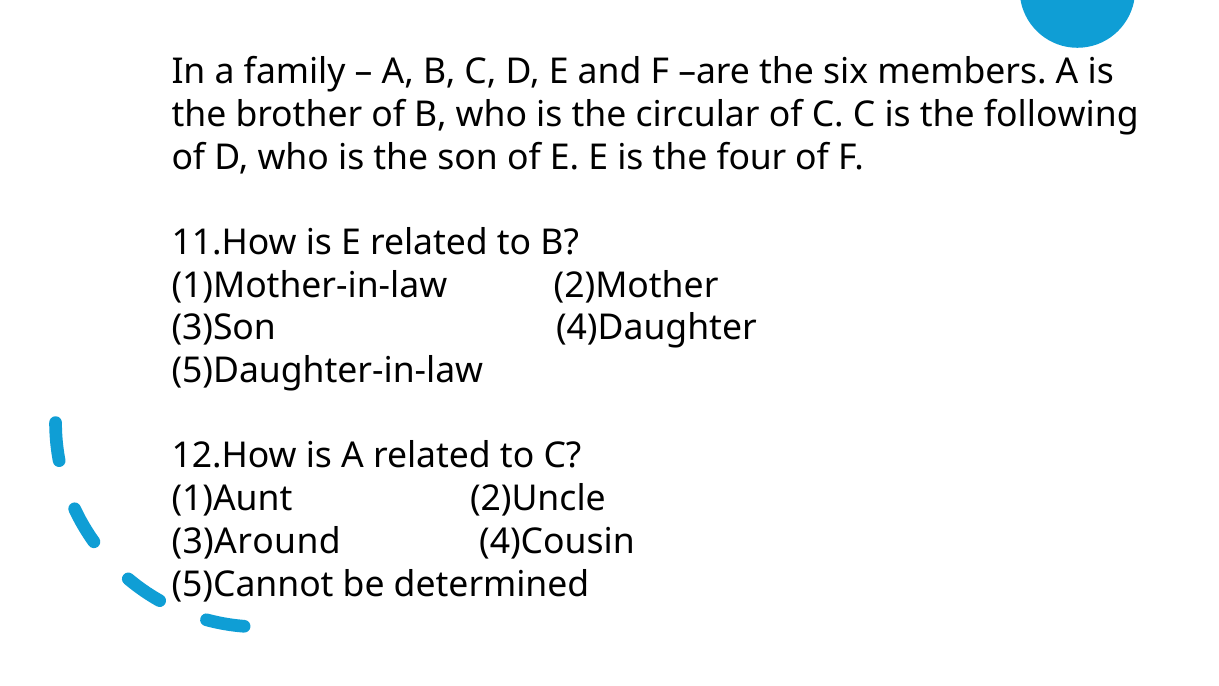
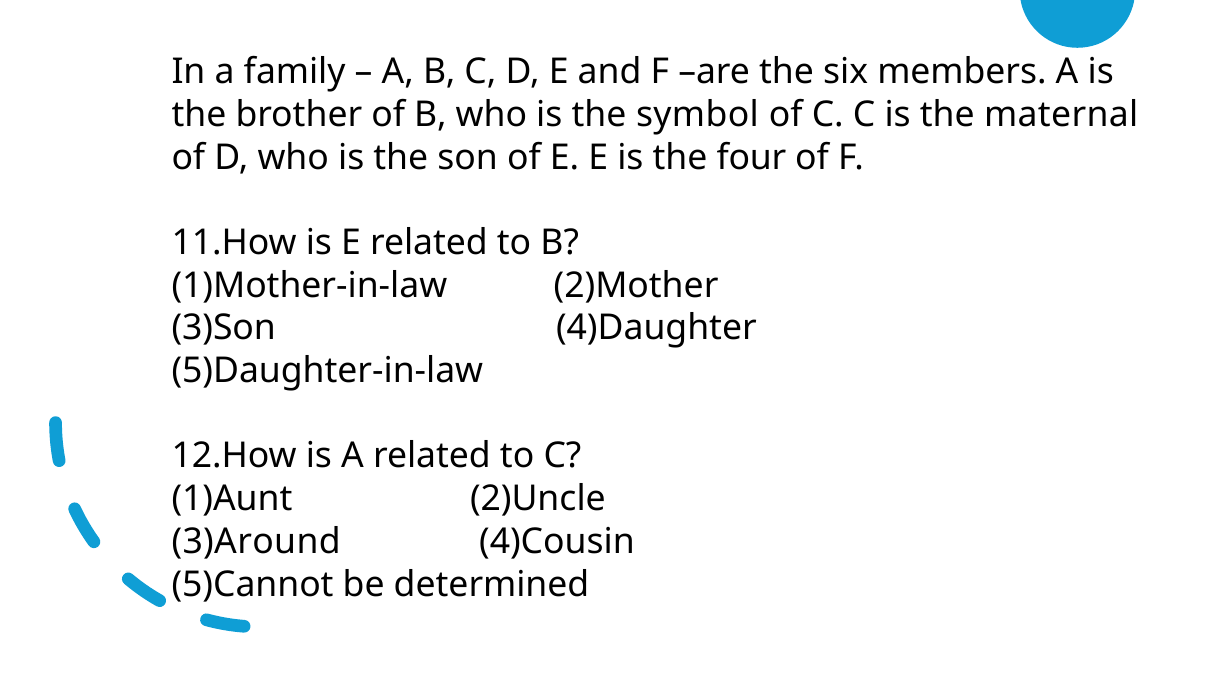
circular: circular -> symbol (697, 115)
following: following -> maternal (1061, 115)
